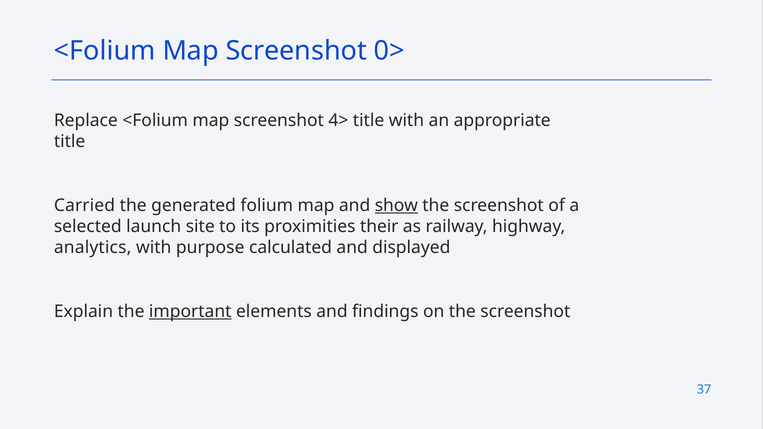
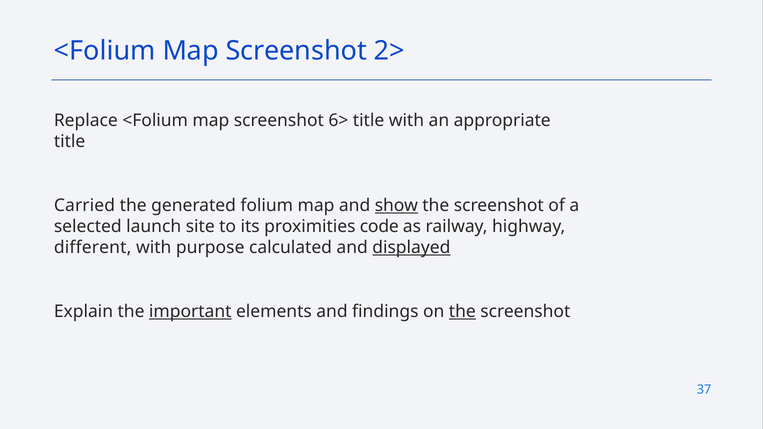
0>: 0> -> 2> (389, 51)
4>: 4> -> 6> (338, 120)
their: their -> code (379, 226)
analytics: analytics -> different (93, 247)
displayed underline: none -> present (411, 247)
the underline: none -> present (462, 312)
